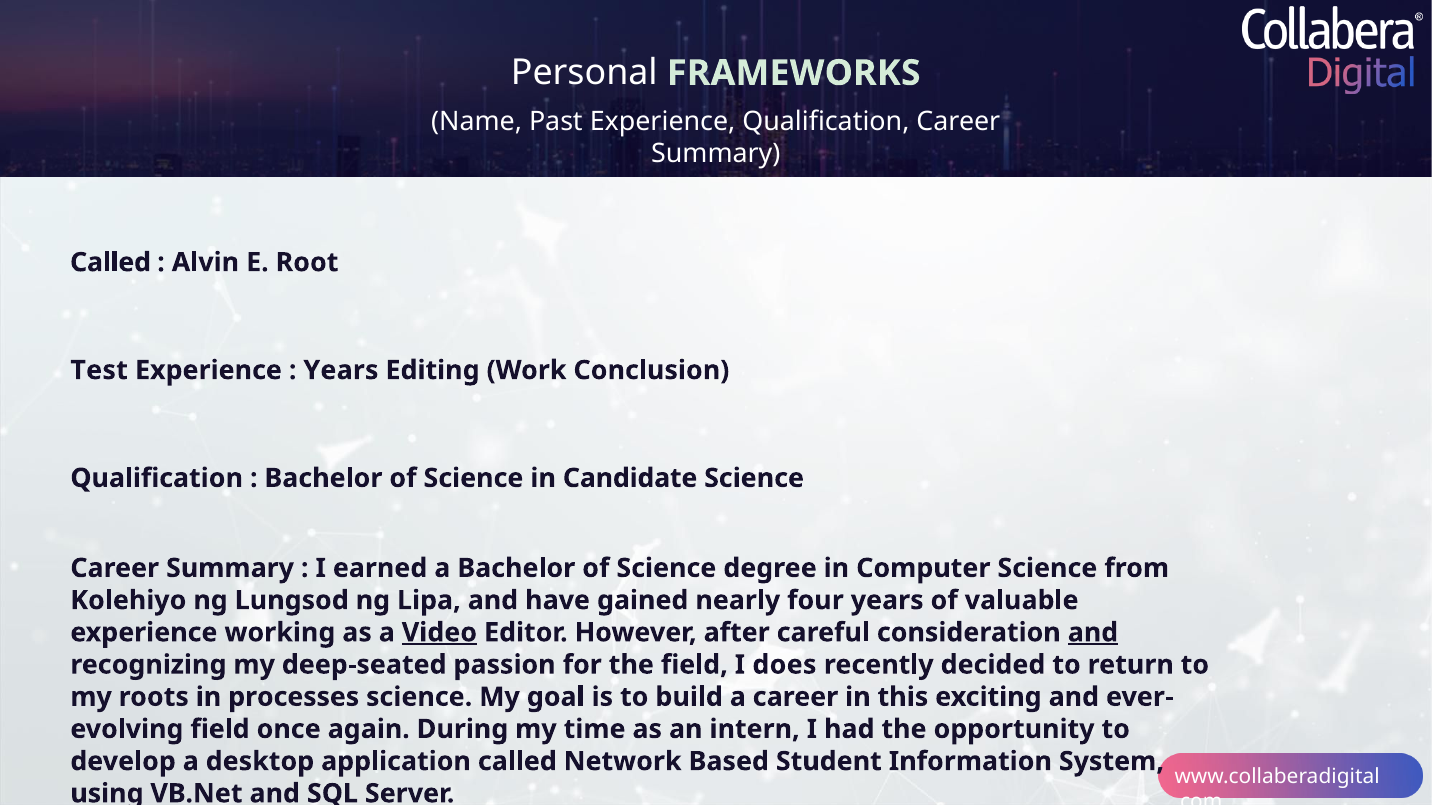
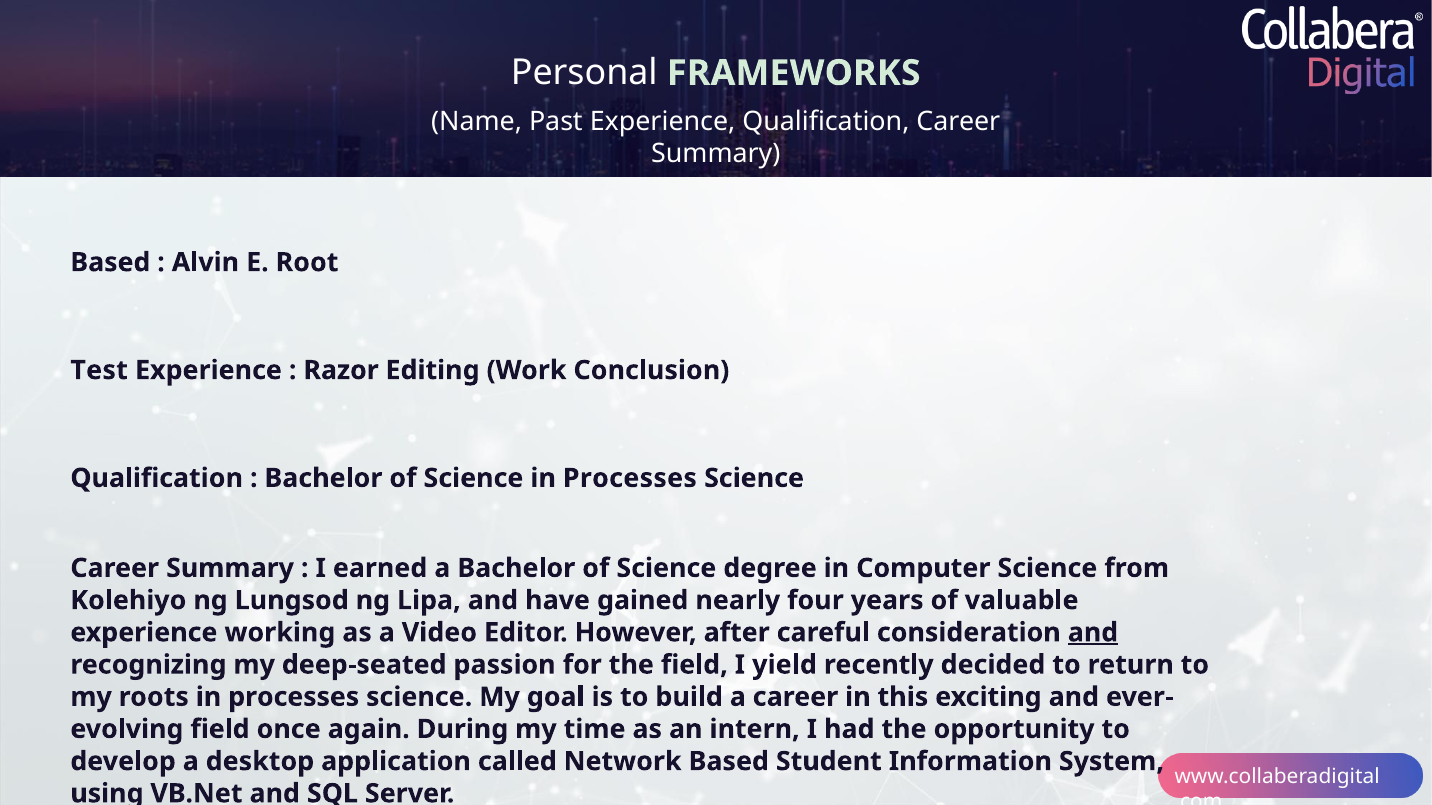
Called: Called -> Based (110, 263)
Years: Years -> Razor (341, 371)
Science in Candidate: Candidate -> Processes (630, 478)
Video underline: present -> none (439, 633)
does: does -> yield (785, 665)
